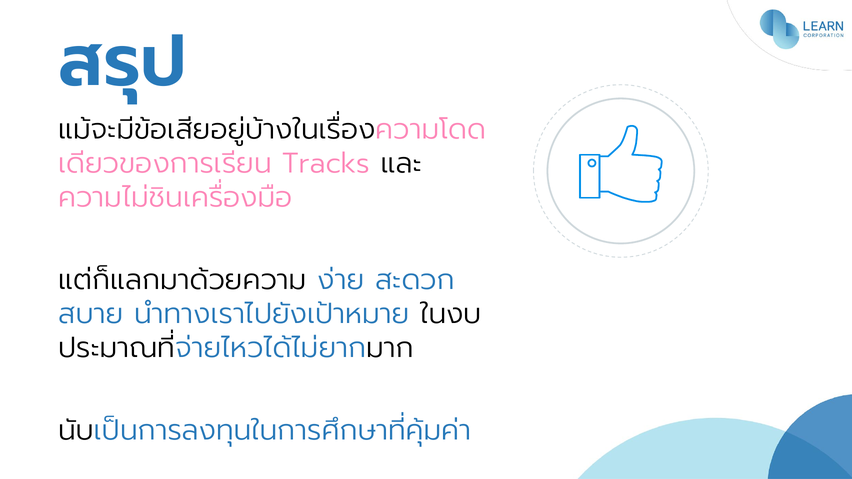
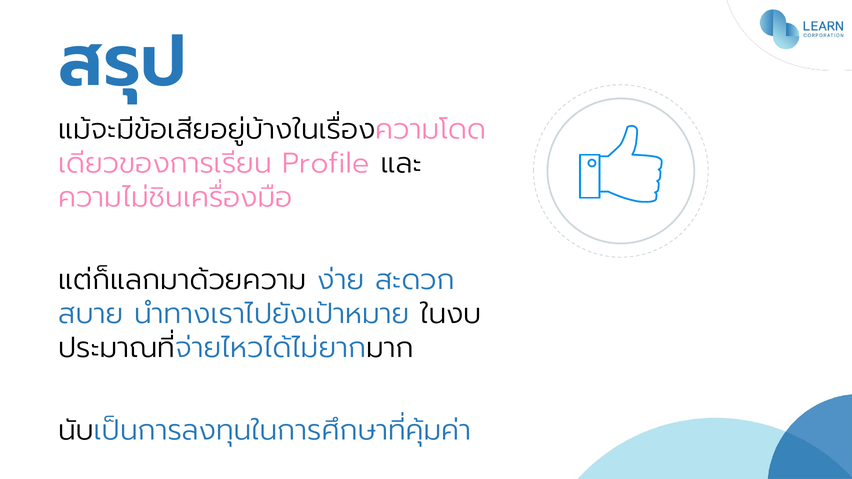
Tracks: Tracks -> Profile (326, 163)
